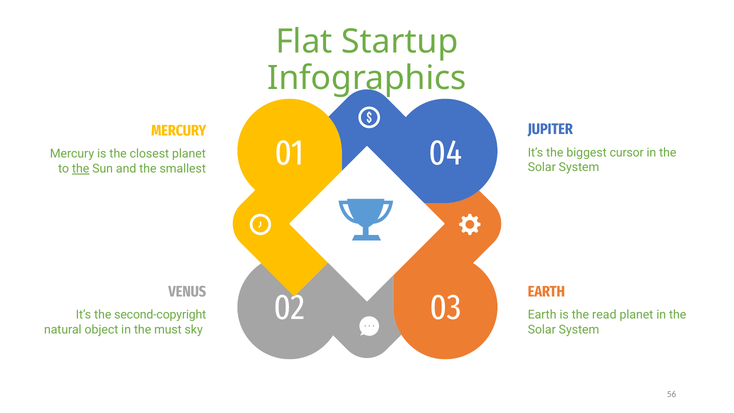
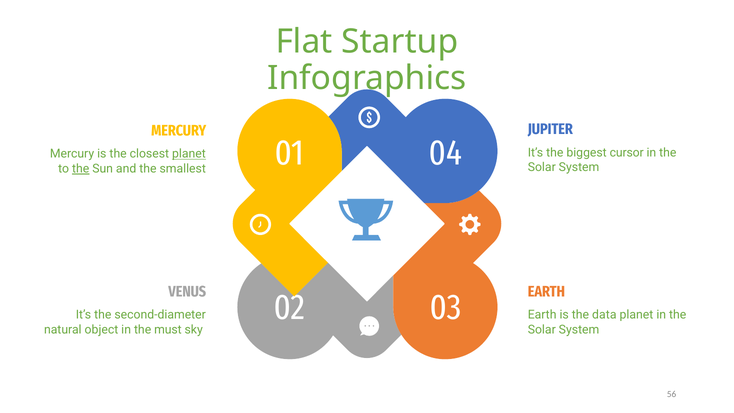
planet underline: none -> present (189, 154)
read: read -> data (604, 315)
second-copyright: second-copyright -> second-diameter (160, 315)
